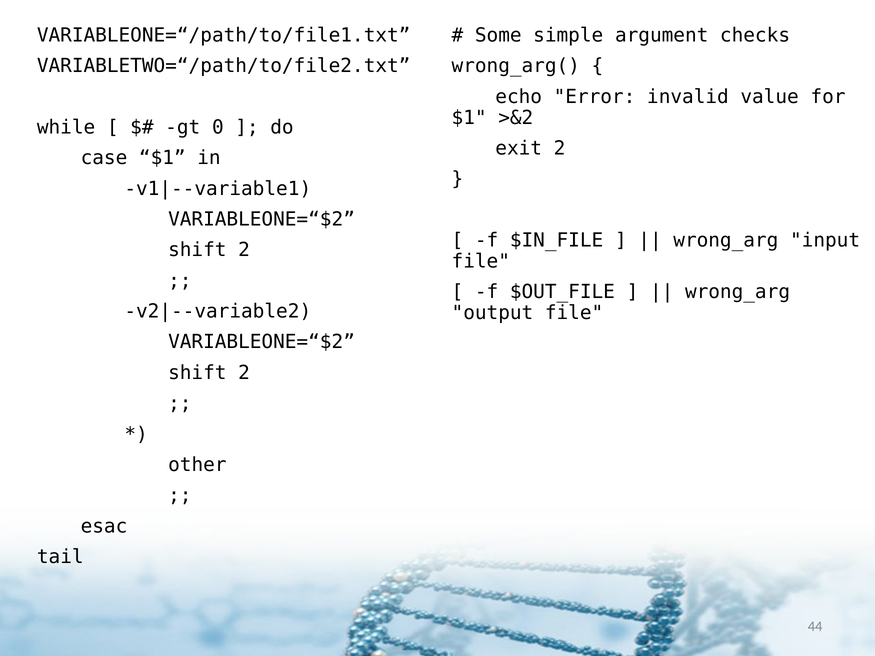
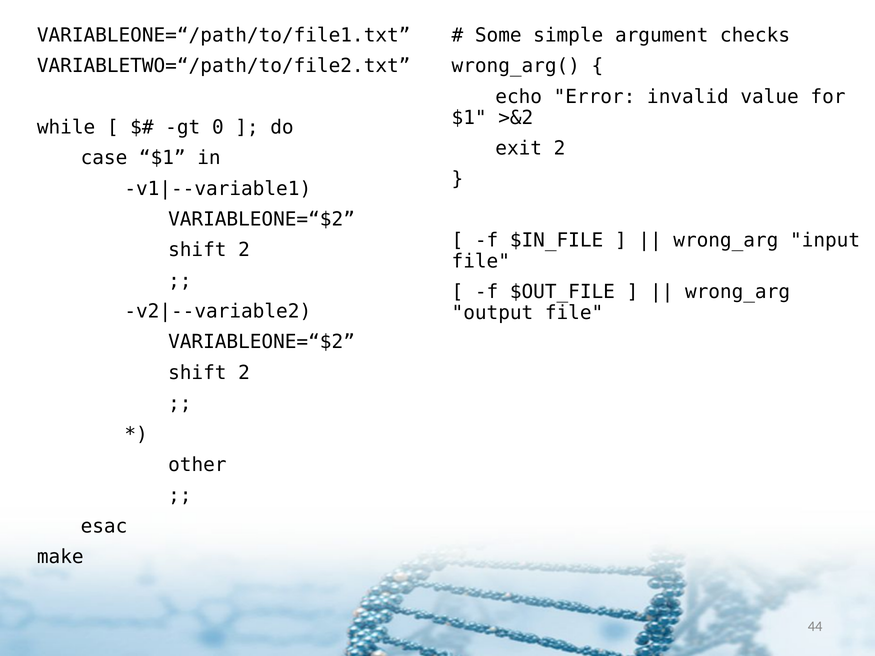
tail: tail -> make (60, 557)
